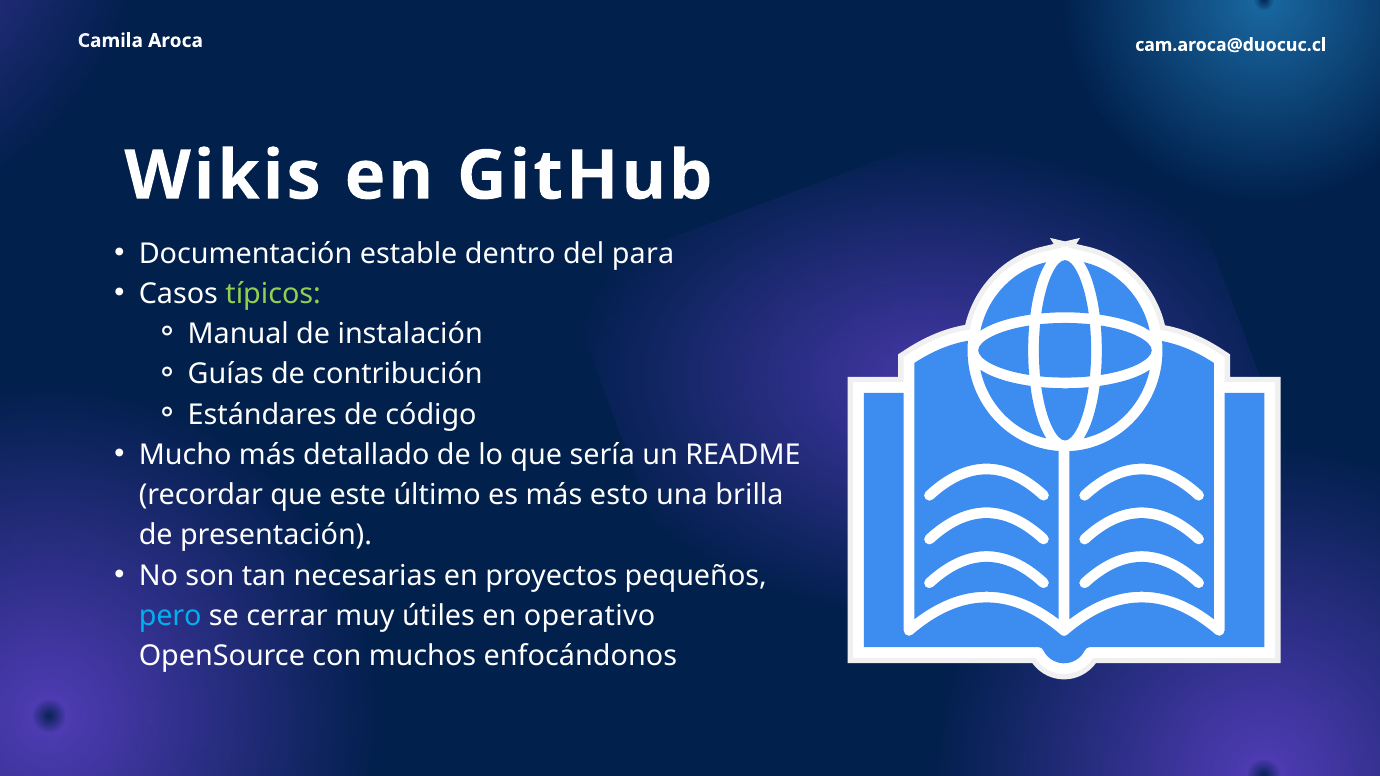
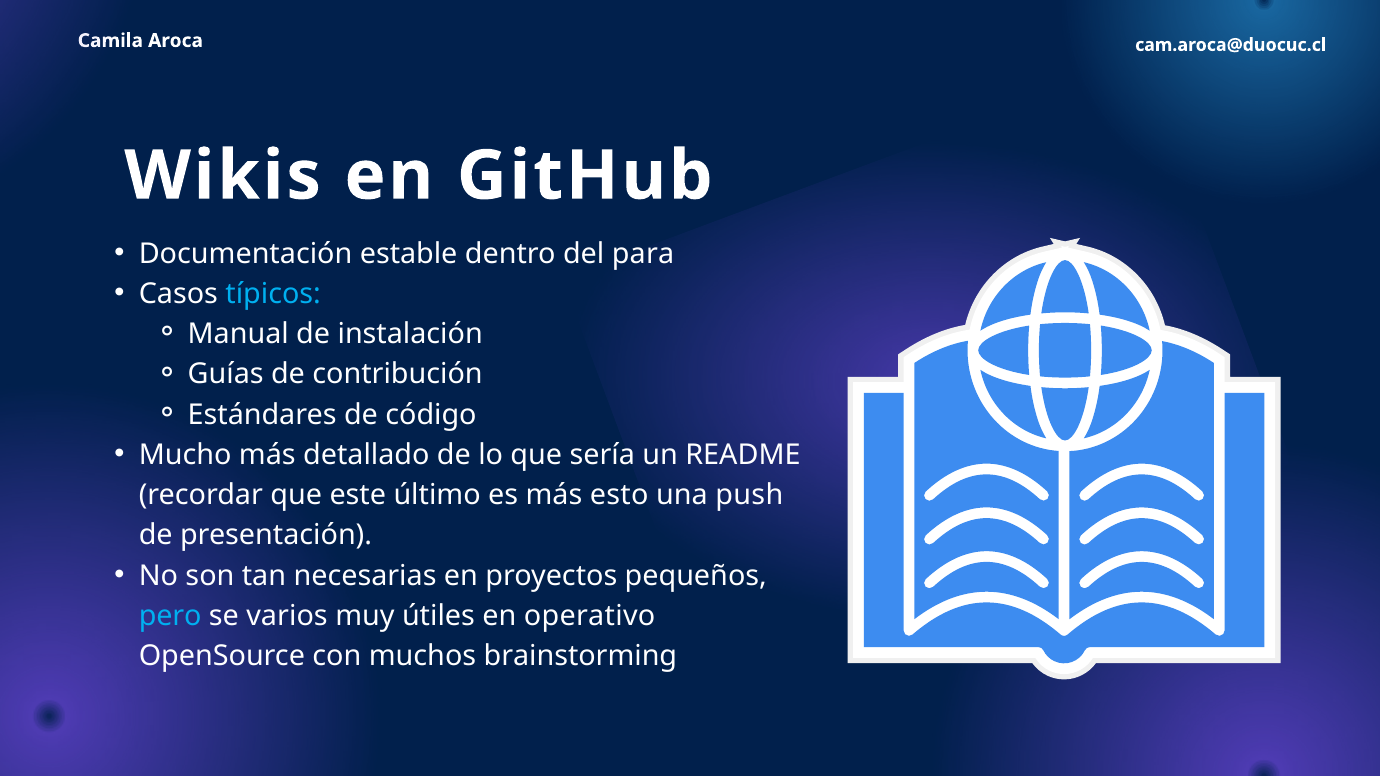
típicos colour: light green -> light blue (273, 294)
brilla: brilla -> push (749, 495)
cerrar: cerrar -> varios (287, 616)
enfocándonos: enfocándonos -> brainstorming (580, 656)
